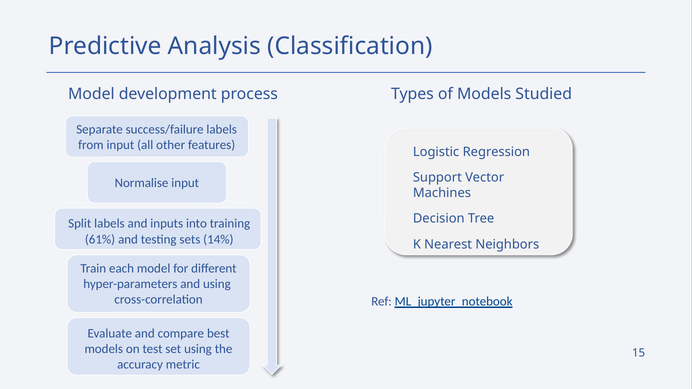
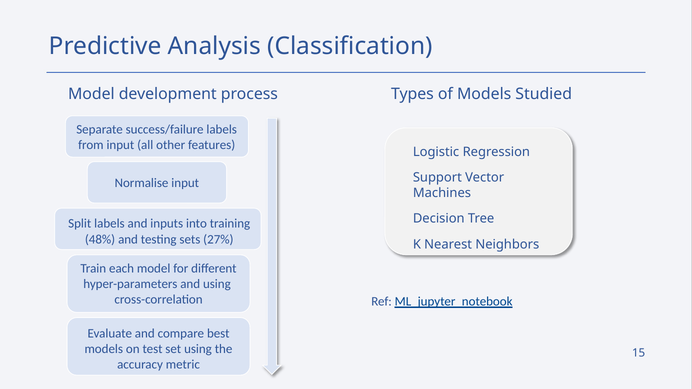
61%: 61% -> 48% (100, 239)
14%: 14% -> 27% (218, 239)
